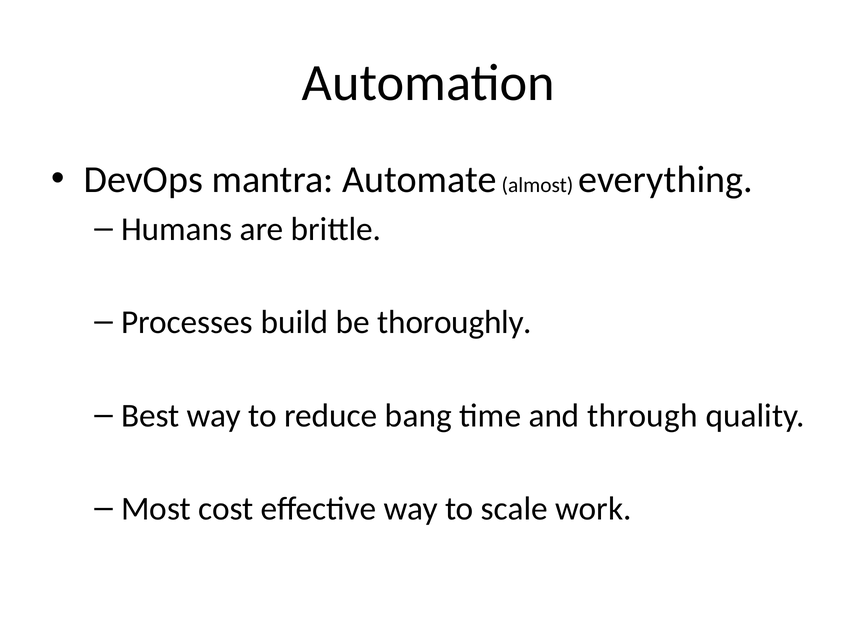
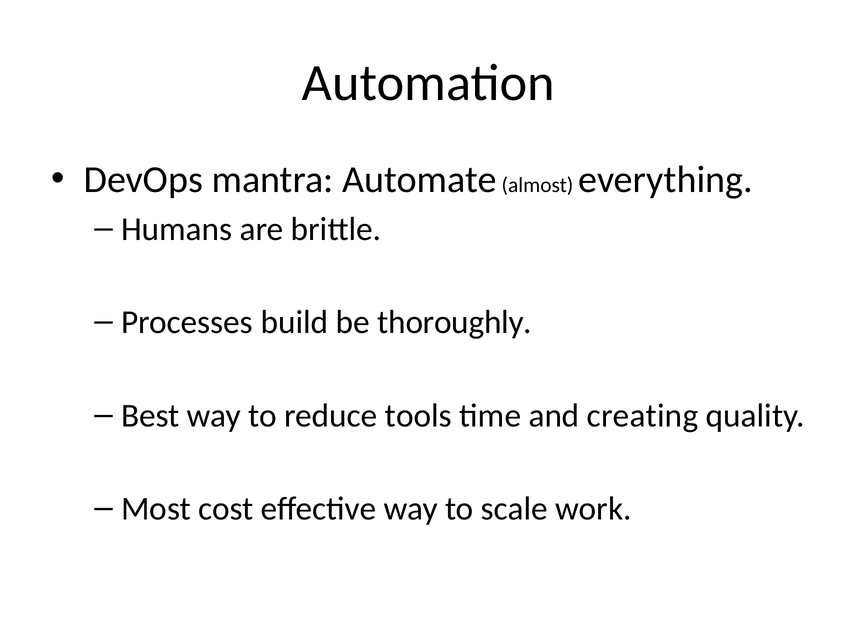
bang: bang -> tools (418, 415)
through: through -> creating (643, 415)
